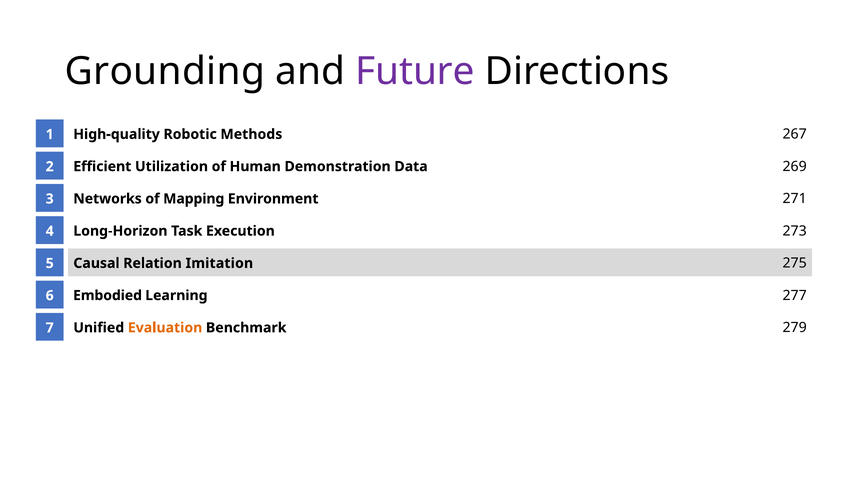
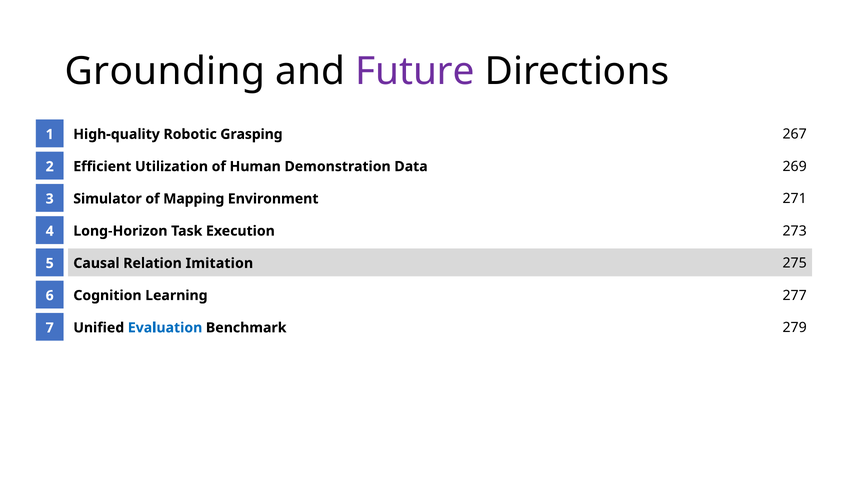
Methods: Methods -> Grasping (251, 134)
Networks: Networks -> Simulator (108, 199)
Embodied: Embodied -> Cognition (107, 295)
Evaluation colour: orange -> blue (165, 328)
